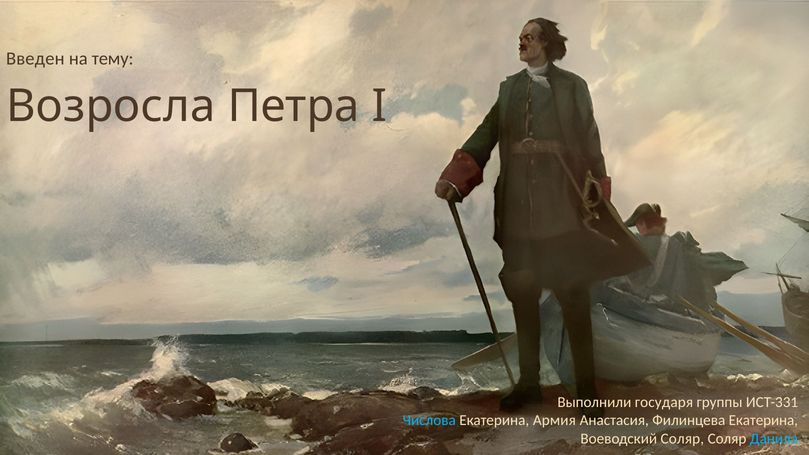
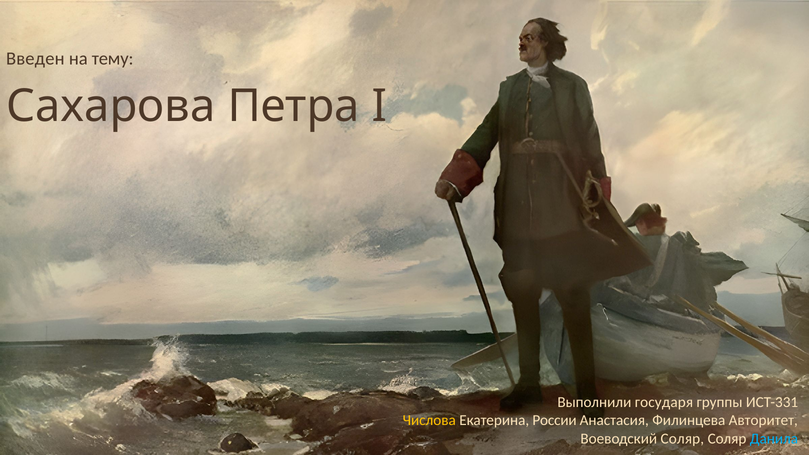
Возросла: Возросла -> Сахарова (111, 106)
Числова colour: light blue -> yellow (429, 420)
Армия: Армия -> России (555, 420)
Филинцева Екатерина: Екатерина -> Авторитет (763, 420)
